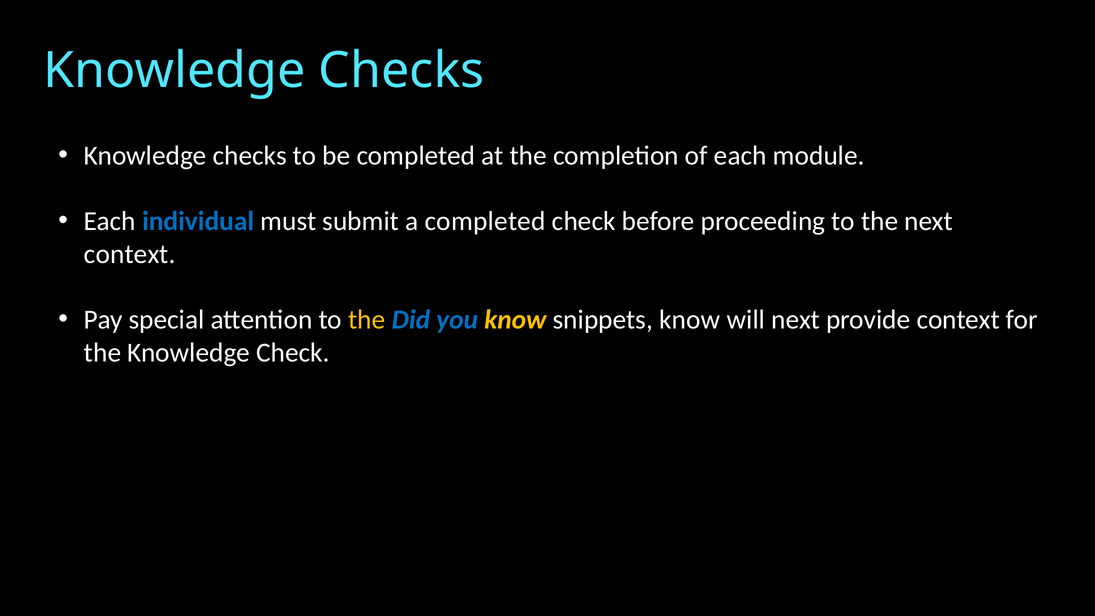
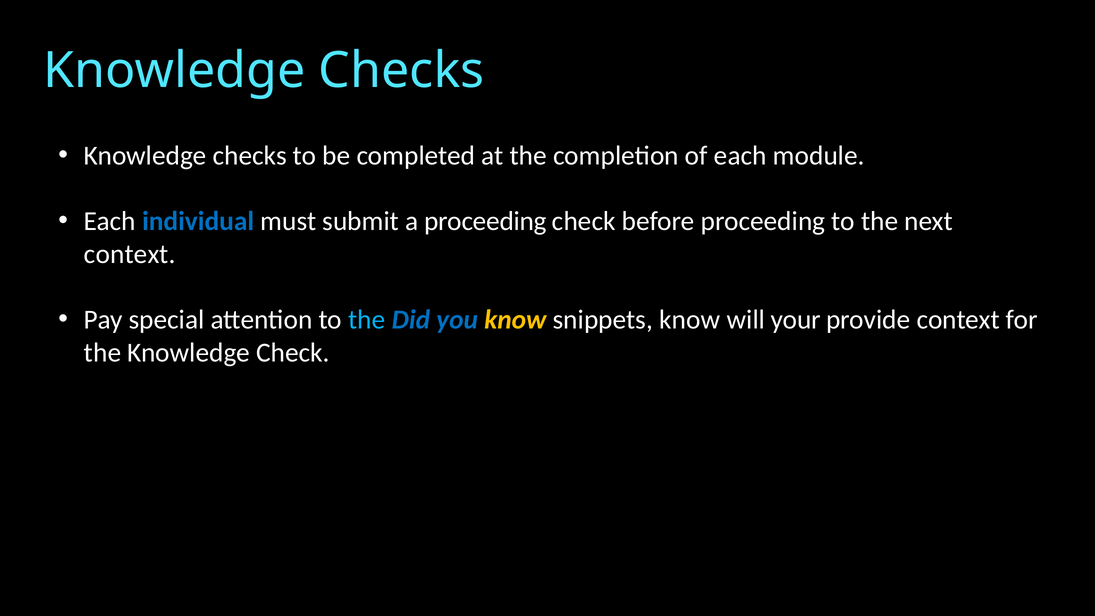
a completed: completed -> proceeding (485, 221)
the colour: yellow -> light blue (367, 320)
will next: next -> your (796, 320)
